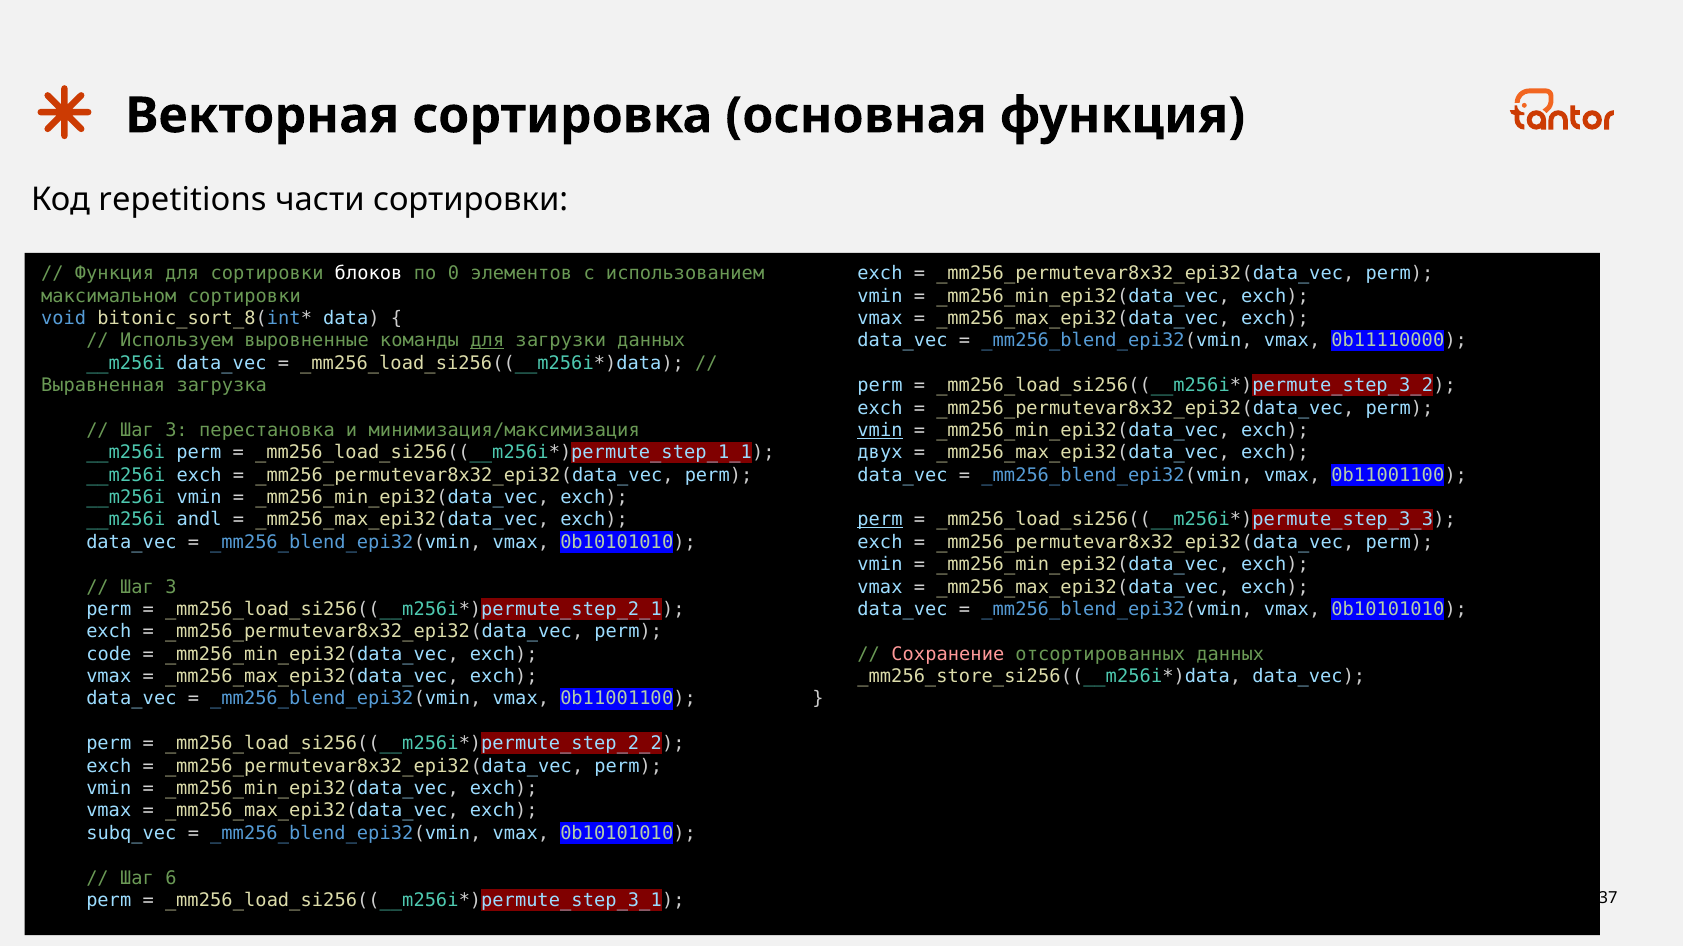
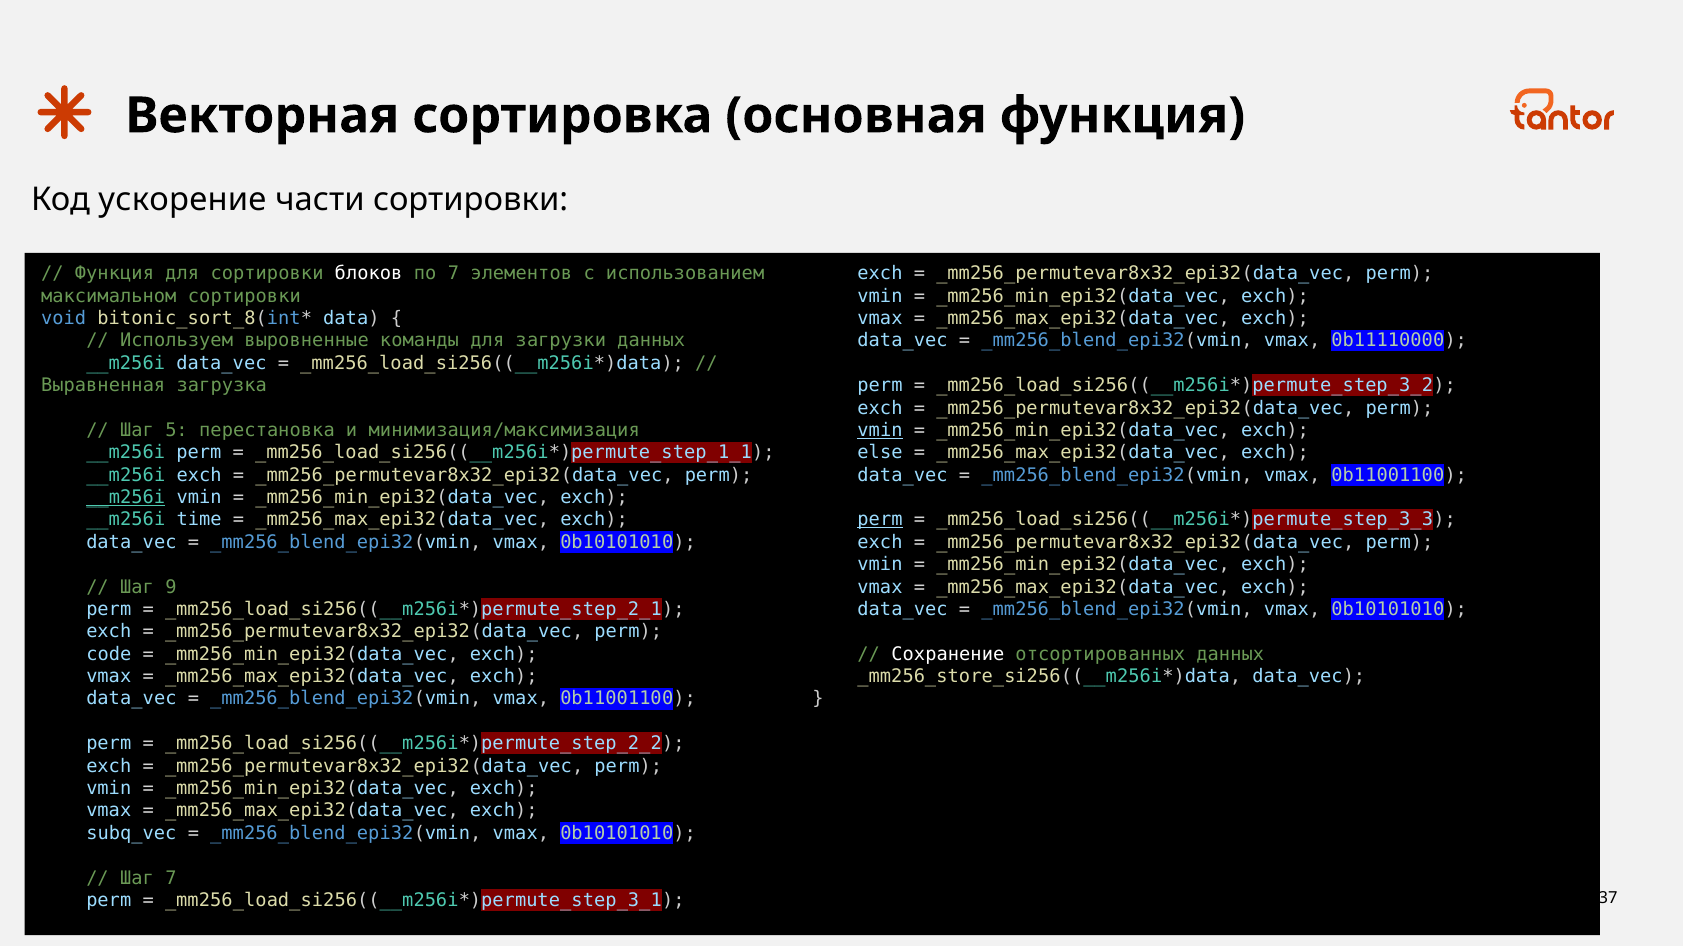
repetitions: repetitions -> ускорение (182, 199)
по 0: 0 -> 7 (454, 274)
для underline: present -> none (487, 341)
3: 3 -> 5 (177, 431)
двух: двух -> else (880, 453)
__m256i underline: none -> present (126, 498)
andl: andl -> time (199, 520)
3: 3 -> 9 (171, 587)
Сохранение colour: pink -> white (948, 655)
Шаг 6: 6 -> 7 (171, 879)
